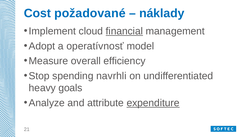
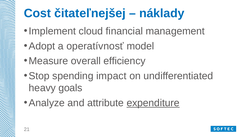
požadované: požadované -> čitateľnejšej (90, 13)
financial underline: present -> none (124, 31)
navrhli: navrhli -> impact (111, 76)
